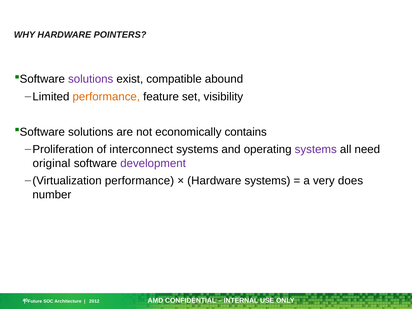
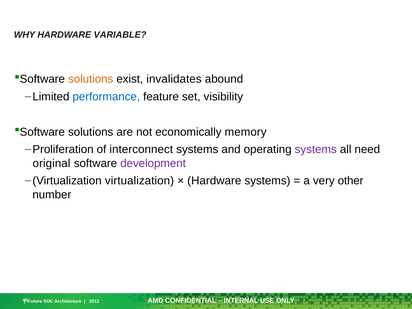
POINTERS: POINTERS -> VARIABLE (120, 35)
solutions colour: purple -> orange (91, 79)
compatible: compatible -> invalidates (174, 79)
performance colour: orange -> blue (106, 97)
contains: contains -> memory (246, 132)
performance: performance -> virtualization (139, 181)
does: does -> other (351, 181)
